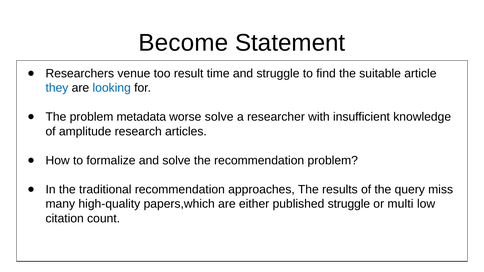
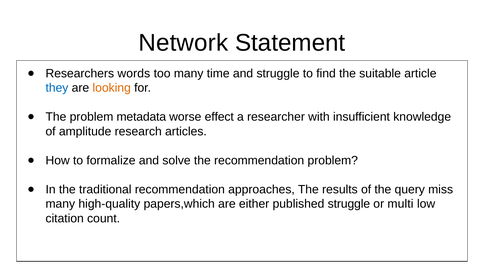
Become: Become -> Network (183, 43)
venue: venue -> words (134, 74)
too result: result -> many (189, 74)
looking colour: blue -> orange (112, 88)
worse solve: solve -> effect (219, 117)
